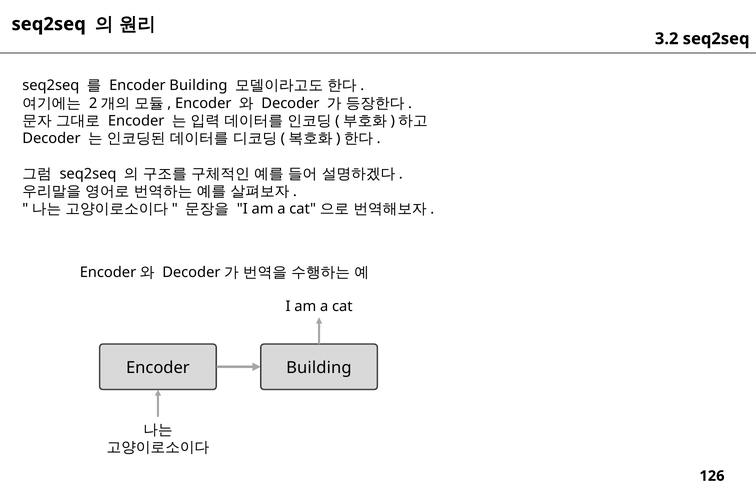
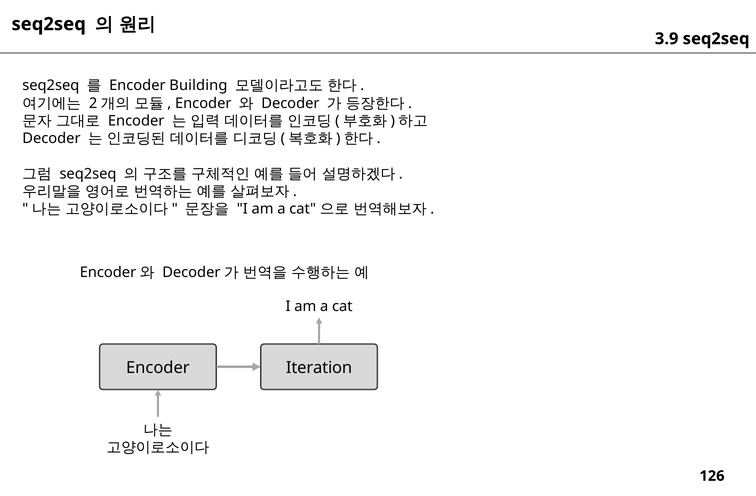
3.2: 3.2 -> 3.9 (667, 39)
Building: Building -> Iteration (319, 368)
